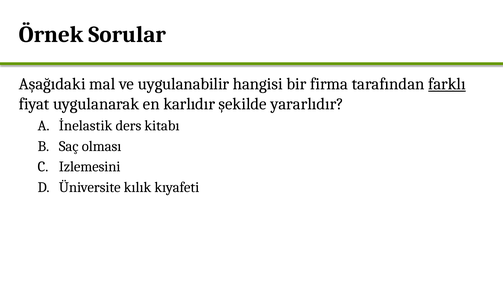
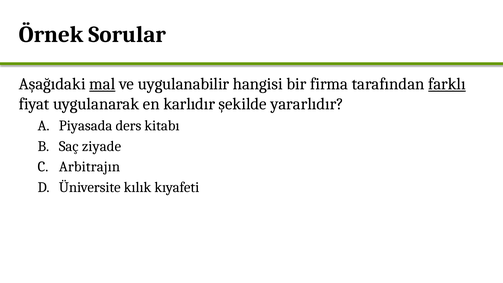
mal underline: none -> present (102, 84)
İnelastik: İnelastik -> Piyasada (86, 126)
olması: olması -> ziyade (102, 146)
Izlemesini: Izlemesini -> Arbitrajın (90, 167)
